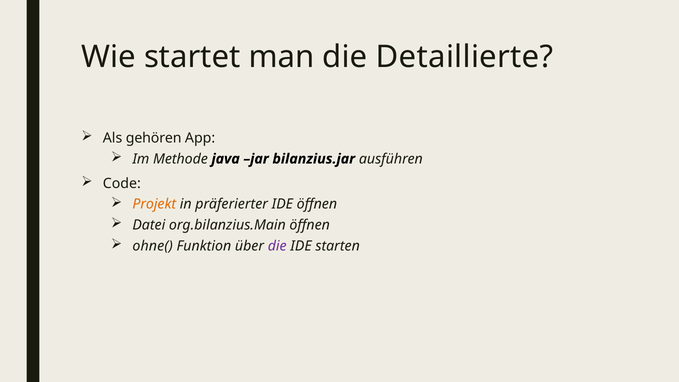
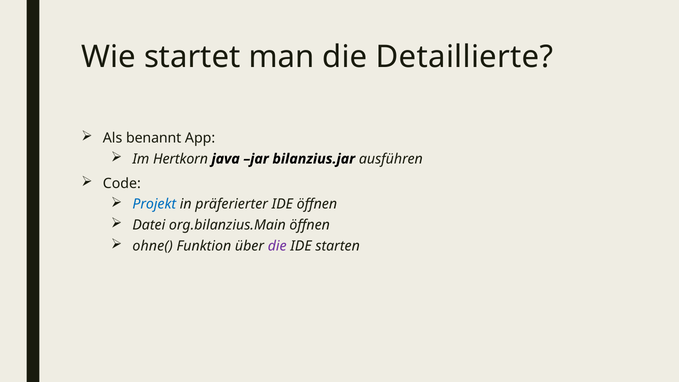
gehören: gehören -> benannt (154, 138)
Methode: Methode -> Hertkorn (180, 159)
Projekt colour: orange -> blue (154, 204)
